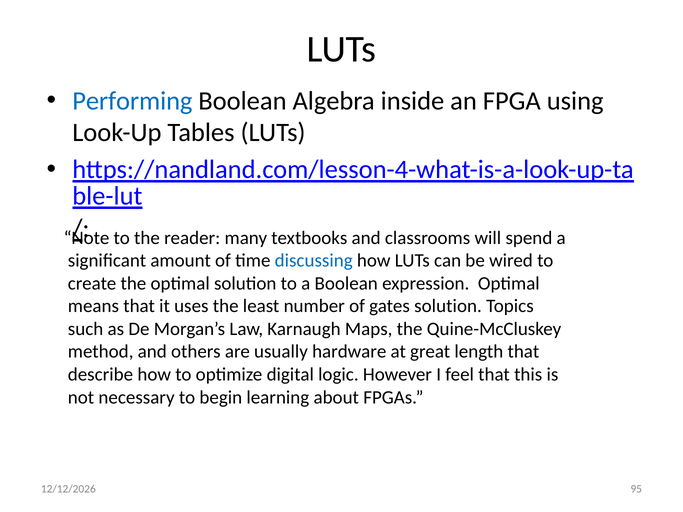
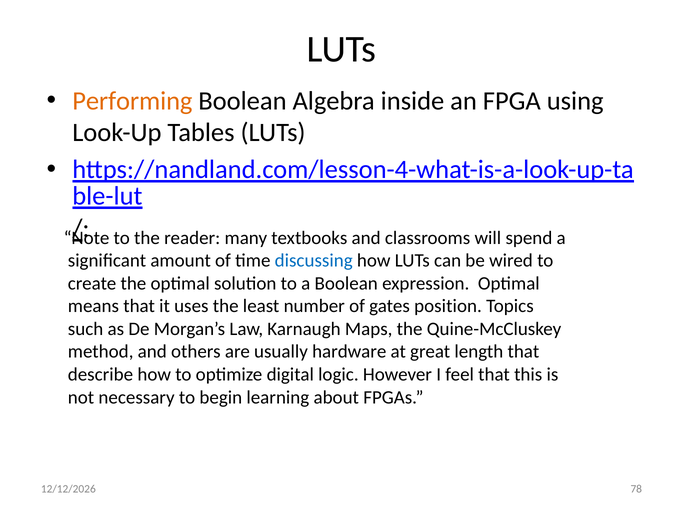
Performing colour: blue -> orange (132, 101)
gates solution: solution -> position (448, 306)
95: 95 -> 78 (636, 489)
